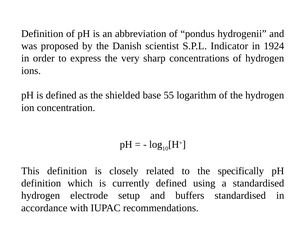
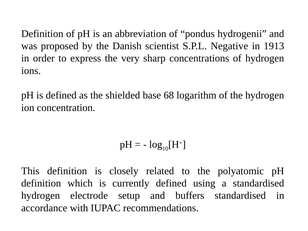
Indicator: Indicator -> Negative (229, 46)
1924: 1924 -> 1913 (274, 46)
55: 55 -> 68 (169, 95)
specifically: specifically -> polyatomic (241, 171)
